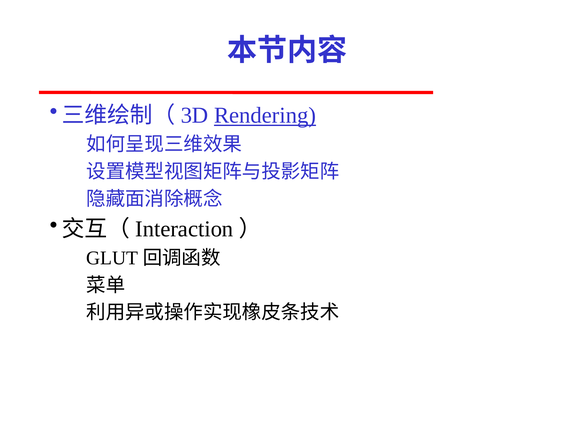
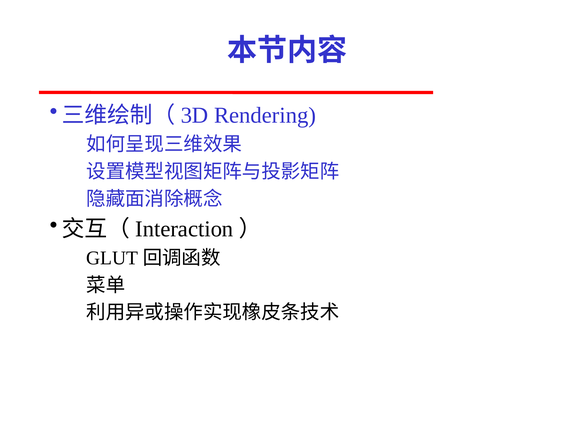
Rendering underline: present -> none (265, 115)
